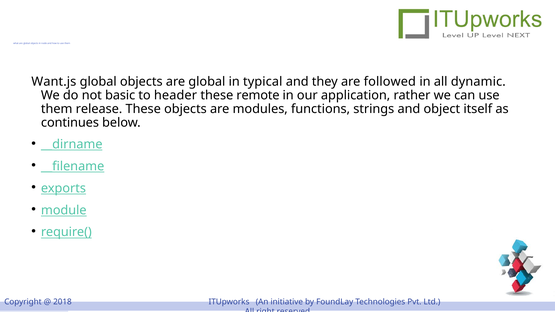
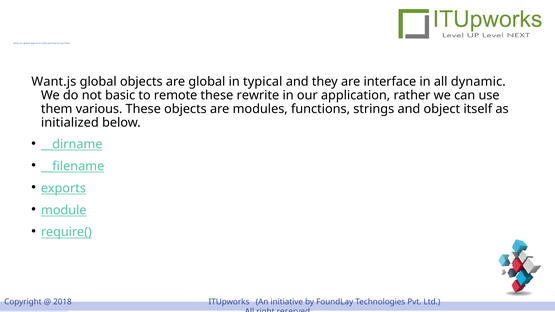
followed: followed -> interface (390, 82)
header: header -> remote (176, 95)
remote: remote -> rewrite (258, 95)
release: release -> various (99, 109)
continues: continues -> initialized (70, 123)
